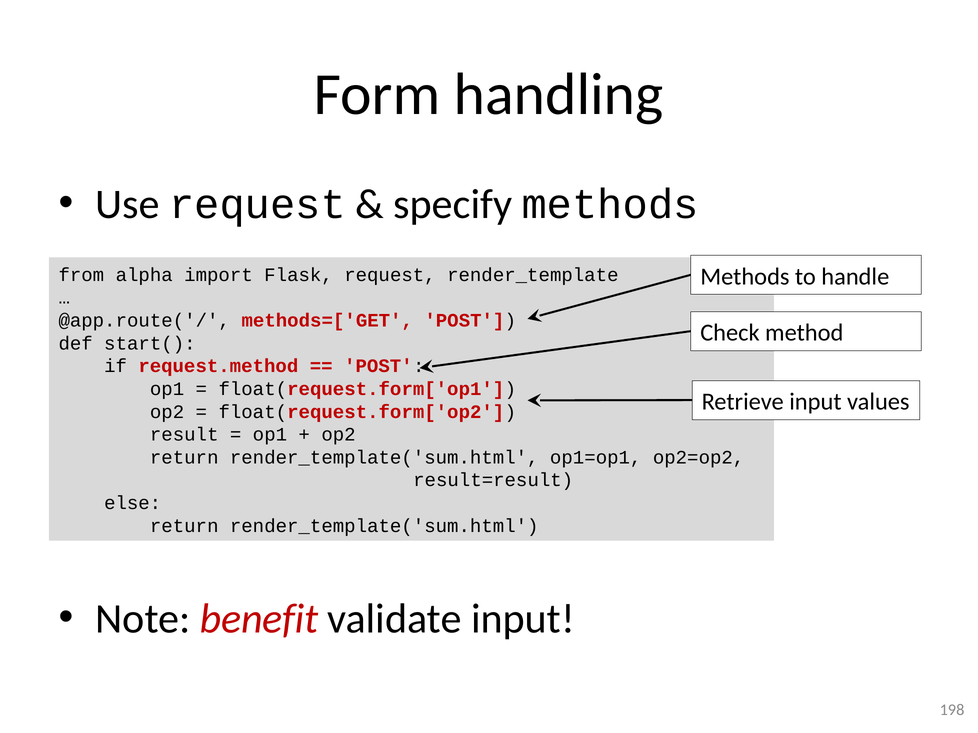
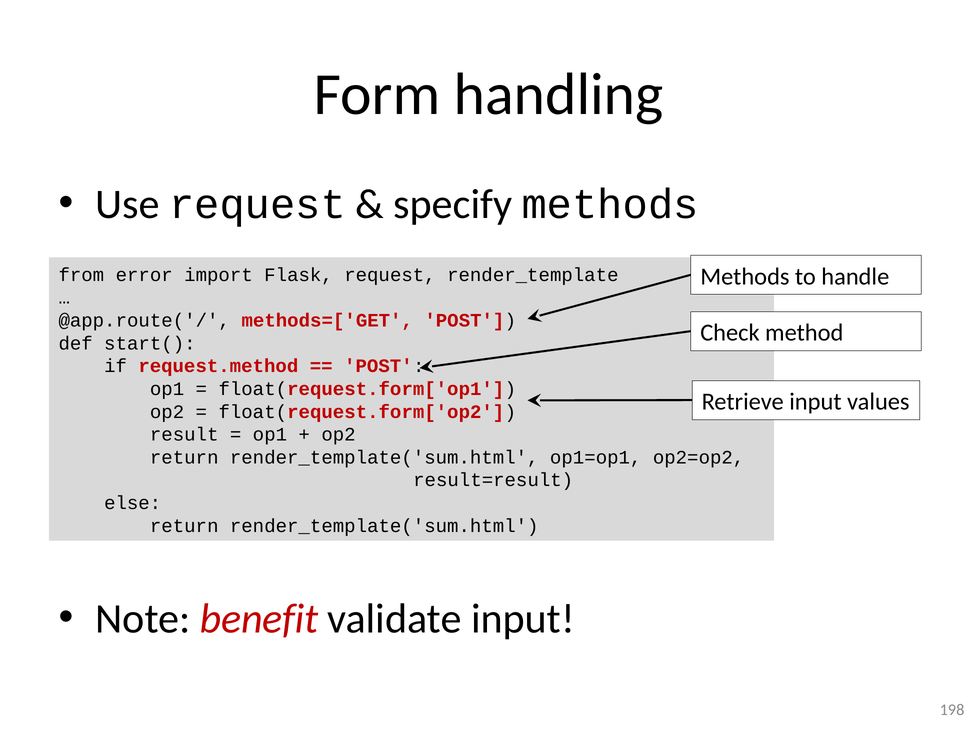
alpha: alpha -> error (144, 275)
